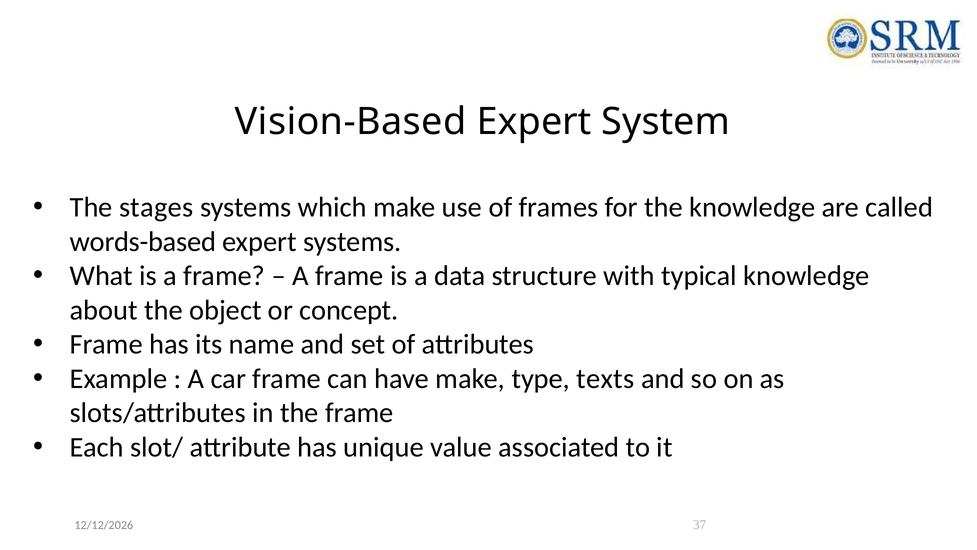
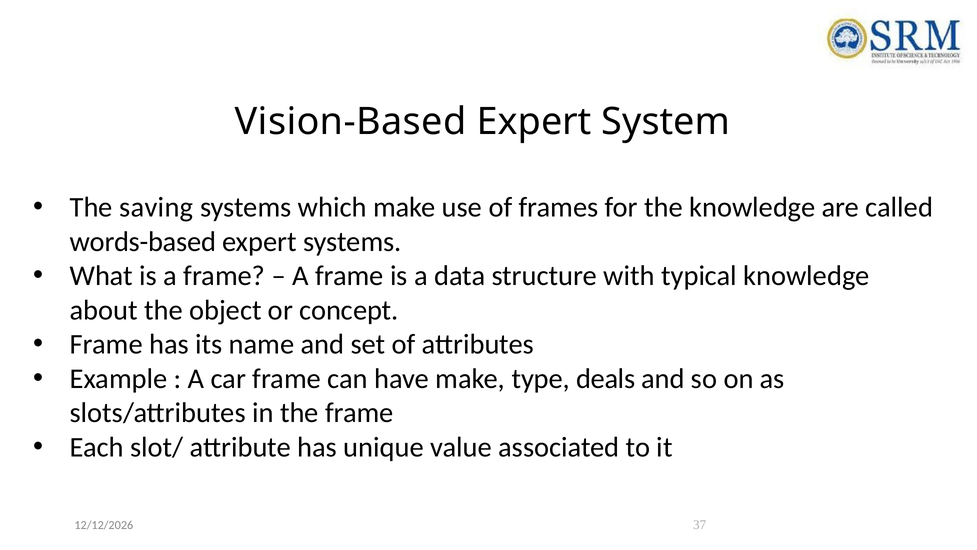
stages: stages -> saving (156, 207)
texts: texts -> deals (606, 378)
